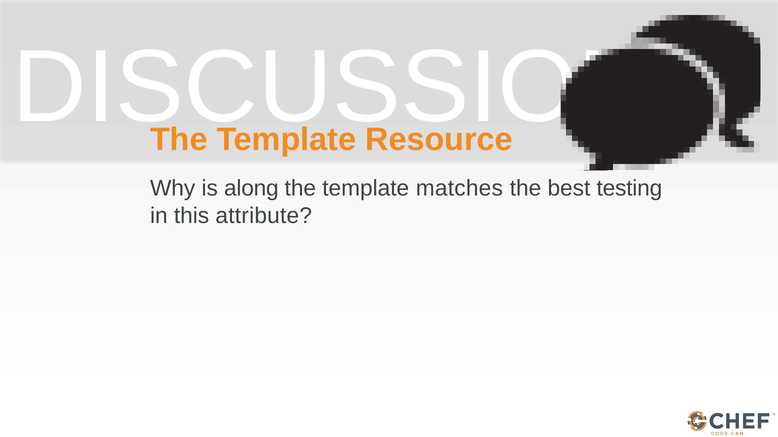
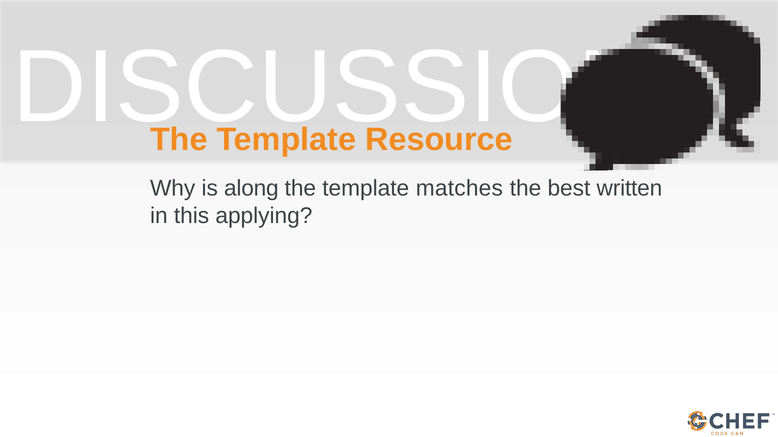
testing: testing -> written (629, 189)
attribute: attribute -> applying (264, 216)
